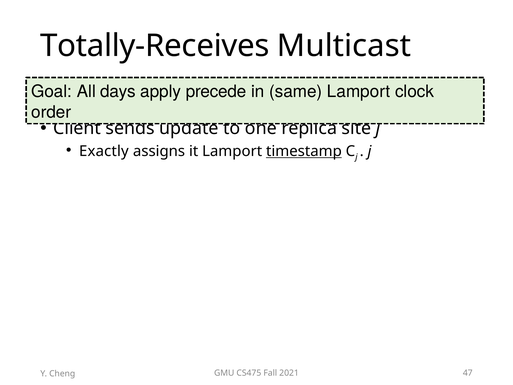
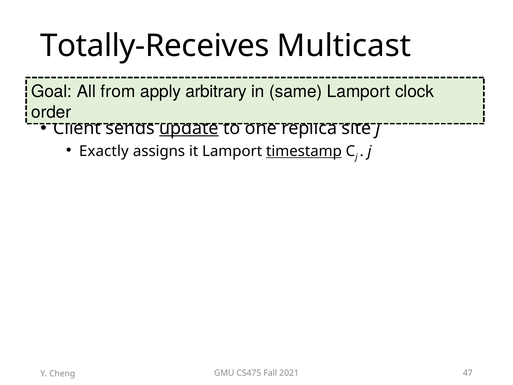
days: days -> from (118, 92)
precede: precede -> arbitrary (216, 92)
update underline: none -> present (189, 128)
